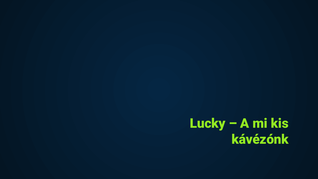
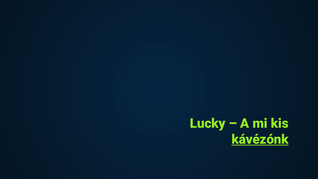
kávézónk underline: none -> present (260, 139)
